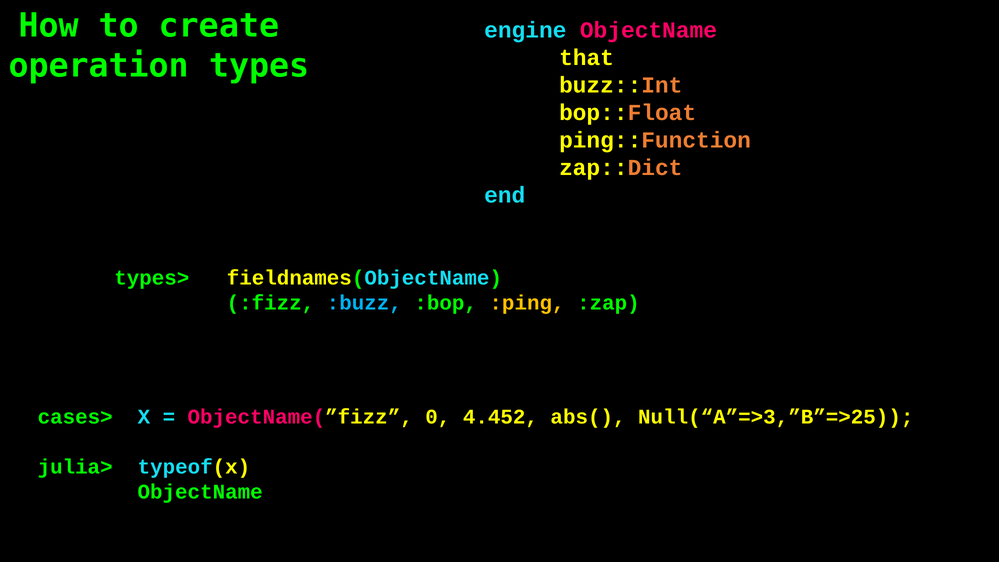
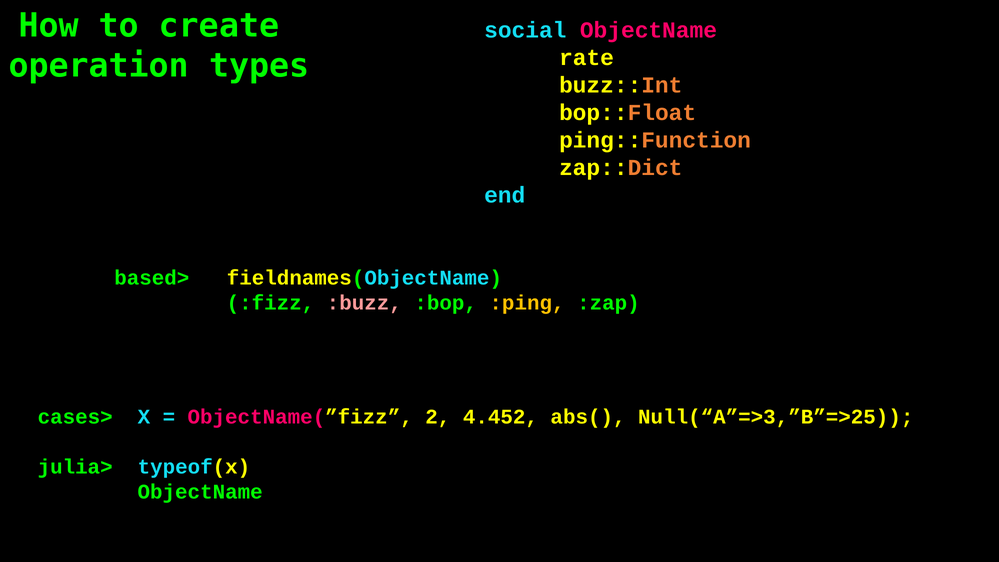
engine: engine -> social (525, 30)
that: that -> rate (587, 58)
types>: types> -> based> (152, 278)
:buzz colour: light blue -> pink (364, 303)
0: 0 -> 2 (438, 417)
